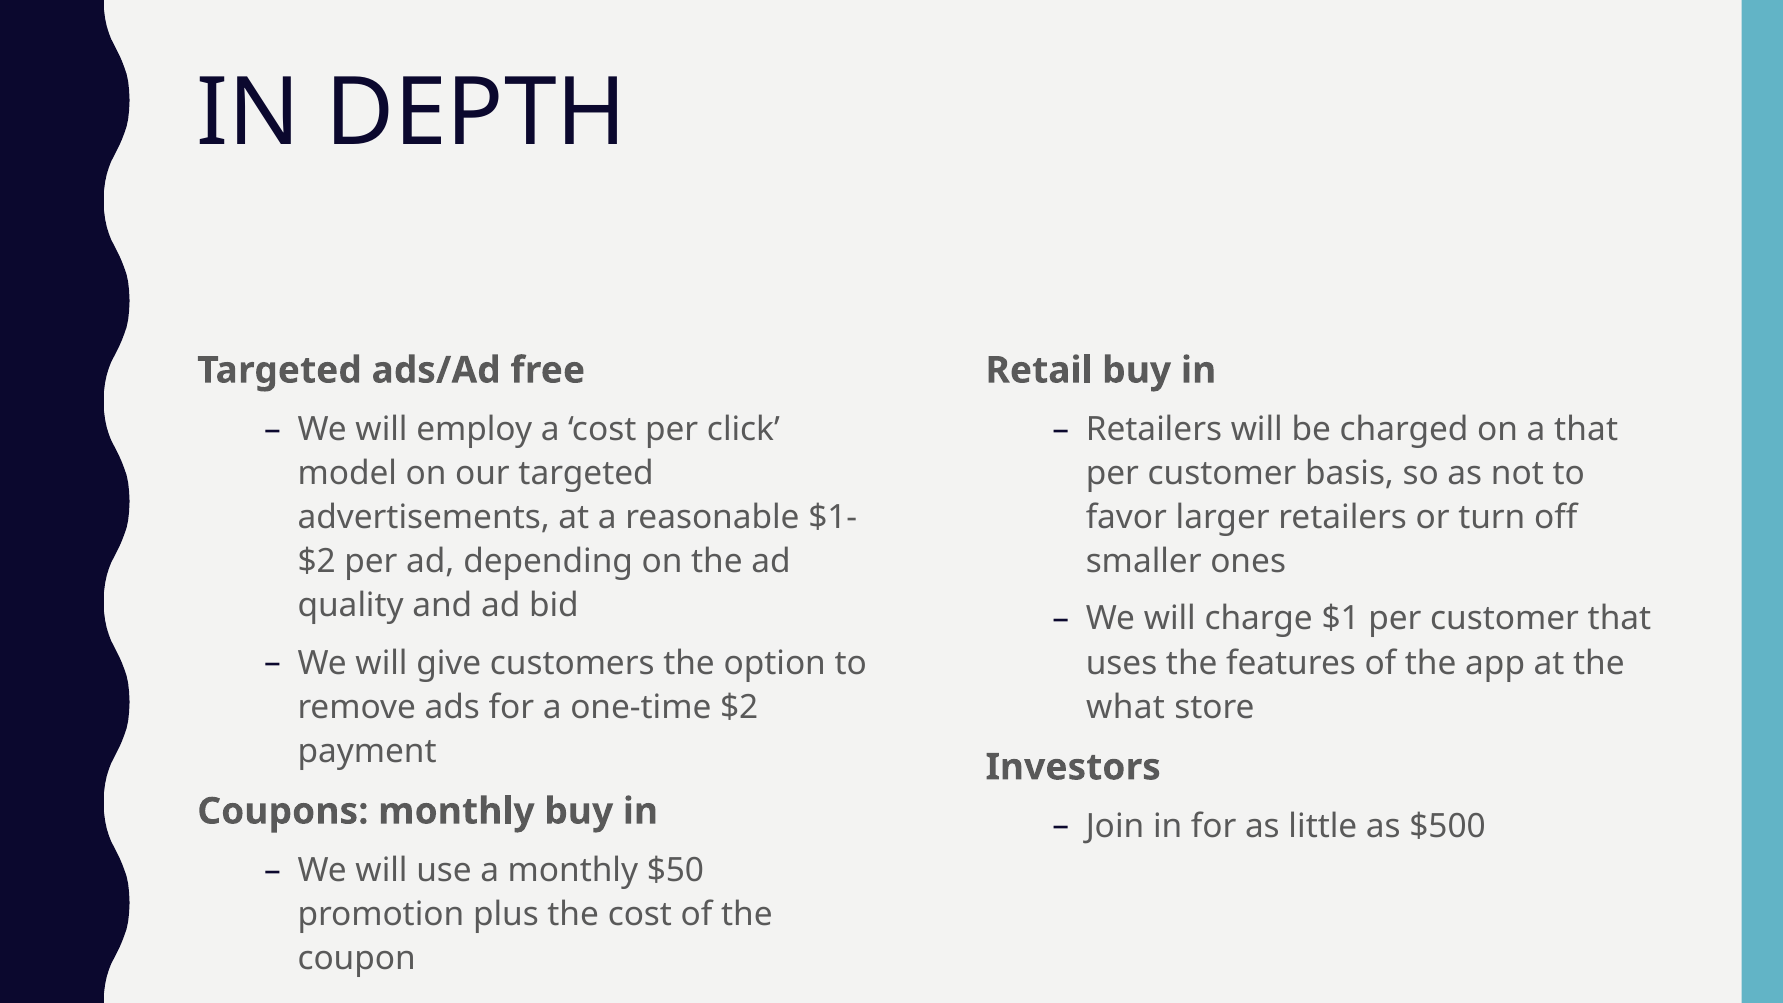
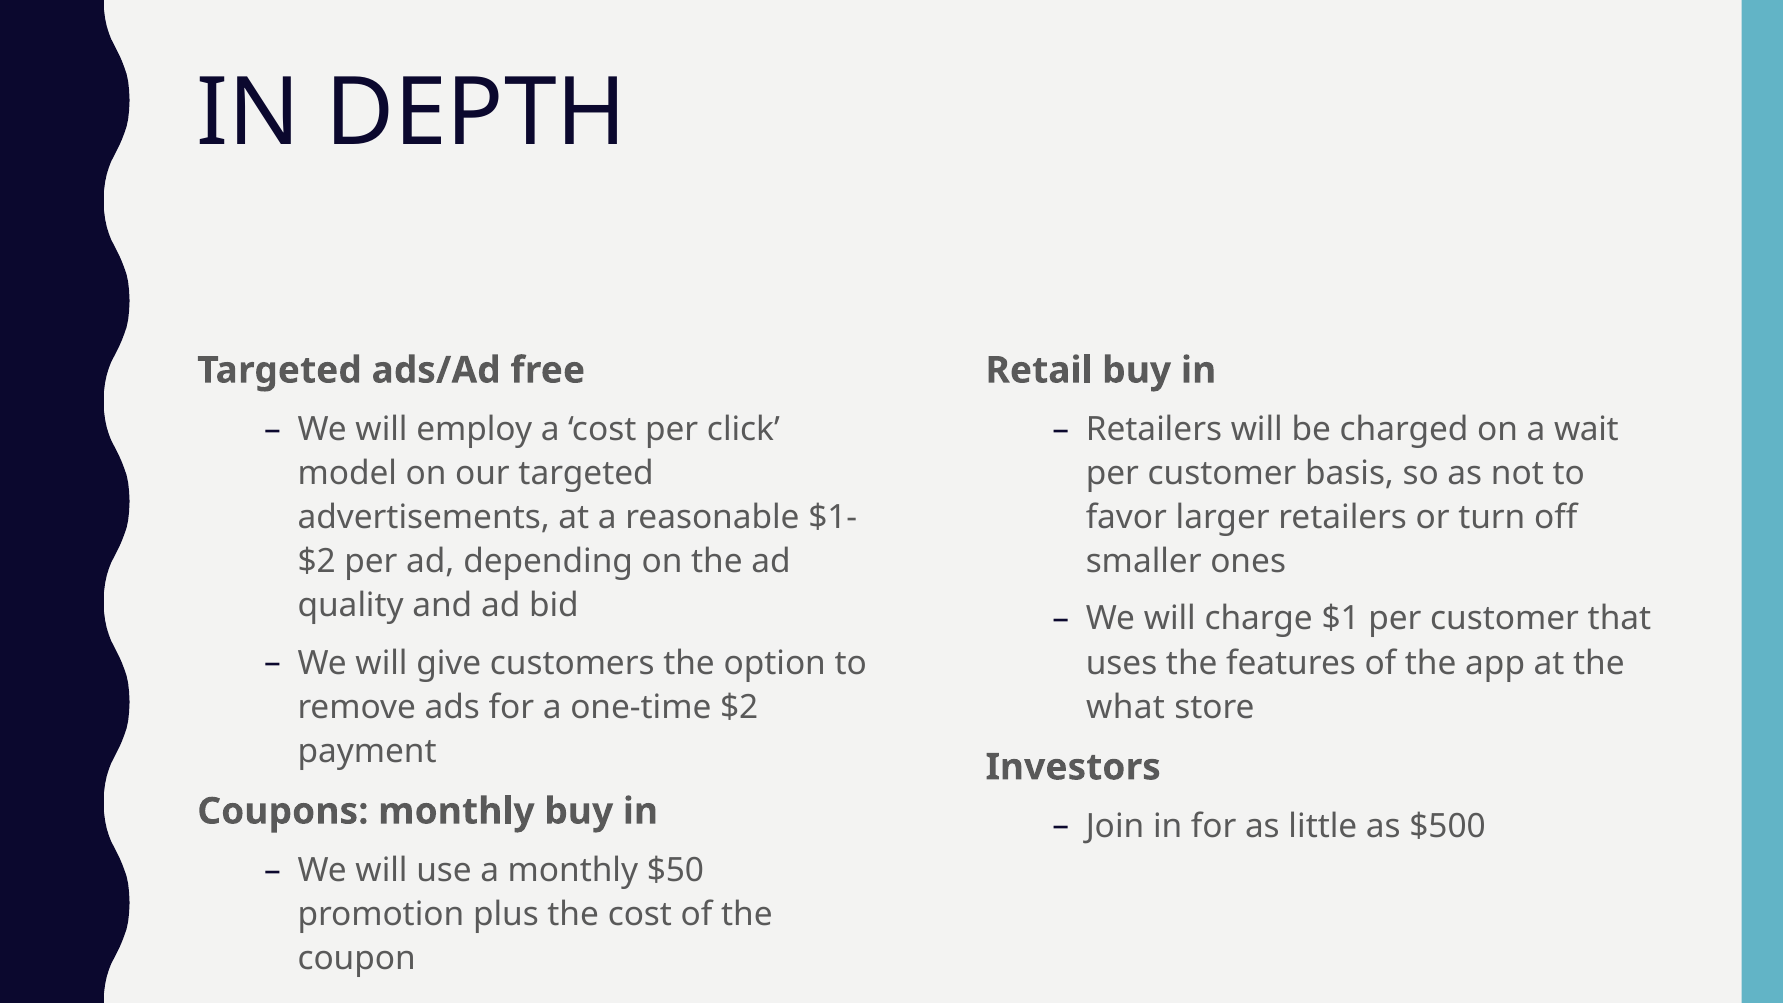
a that: that -> wait (1586, 429)
